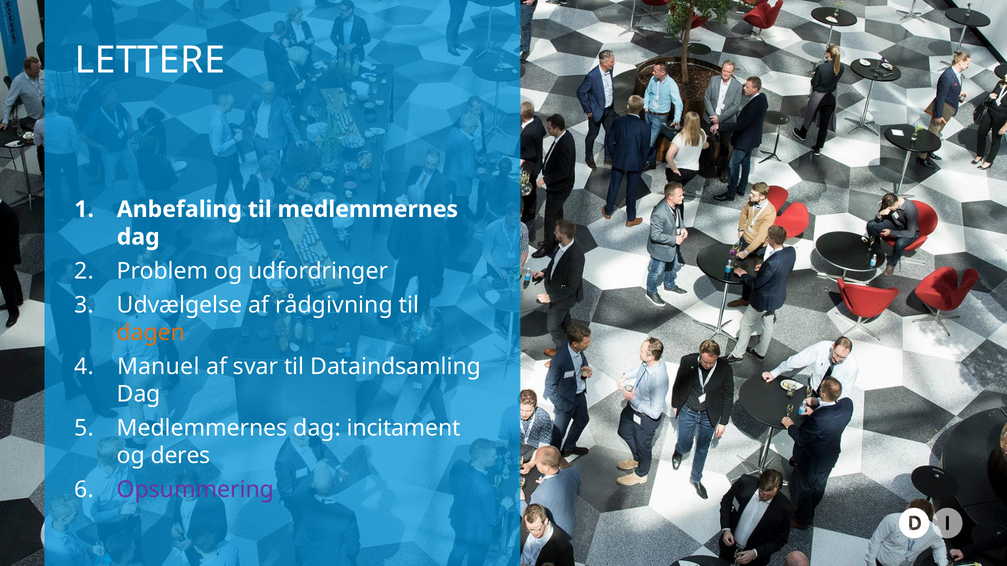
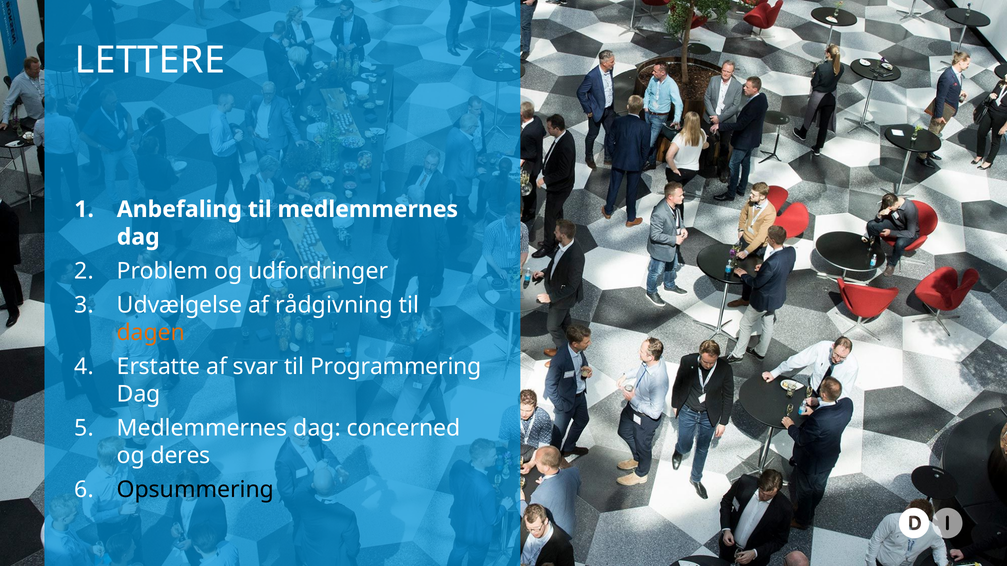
Manuel: Manuel -> Erstatte (159, 367)
Dataindsamling: Dataindsamling -> Programmering (396, 367)
incitament: incitament -> concerned (404, 428)
Opsummering colour: purple -> black (195, 490)
